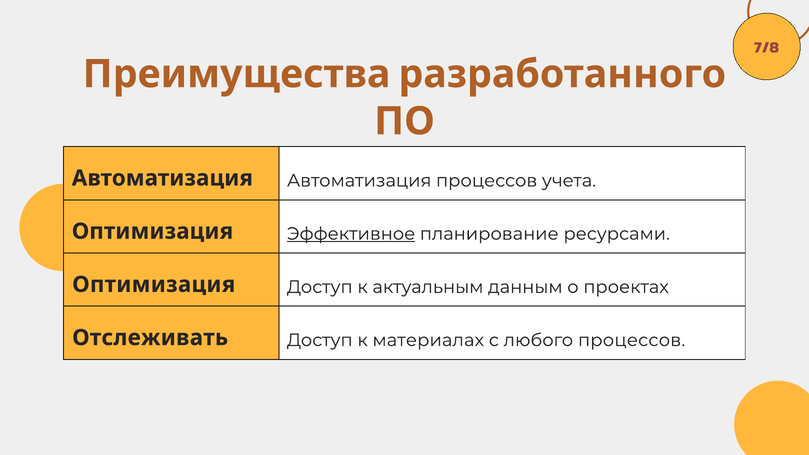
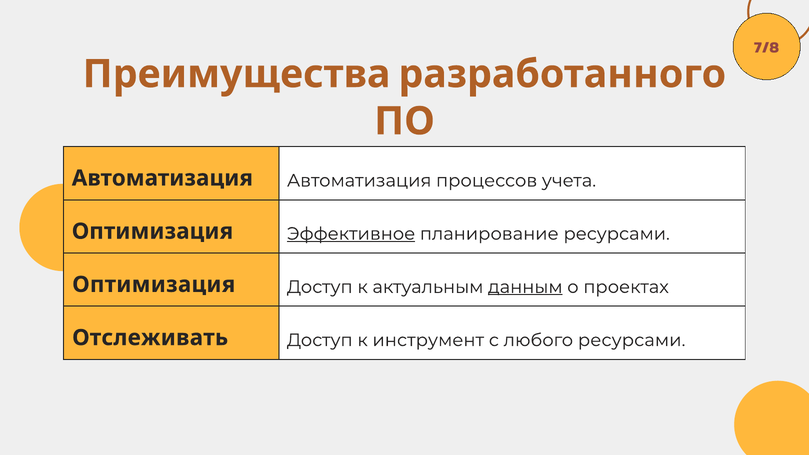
данным underline: none -> present (525, 287)
материалах: материалах -> инструмент (428, 340)
любого процессов: процессов -> ресурсами (632, 340)
